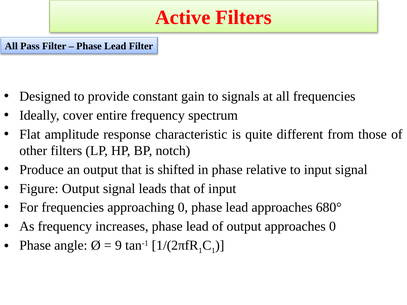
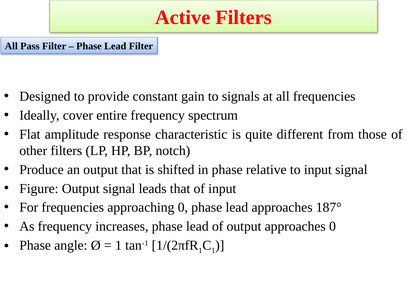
680°: 680° -> 187° (329, 208)
9: 9 -> 1 (118, 246)
